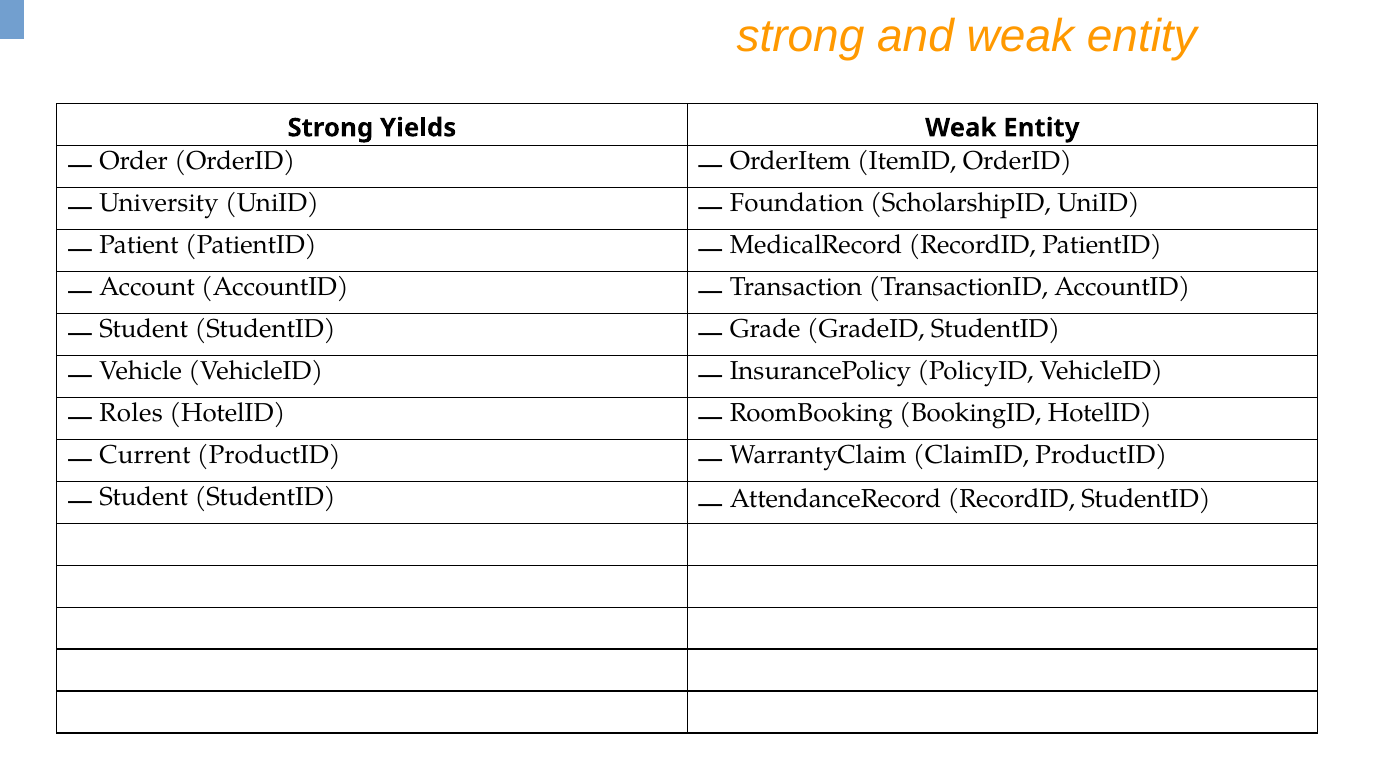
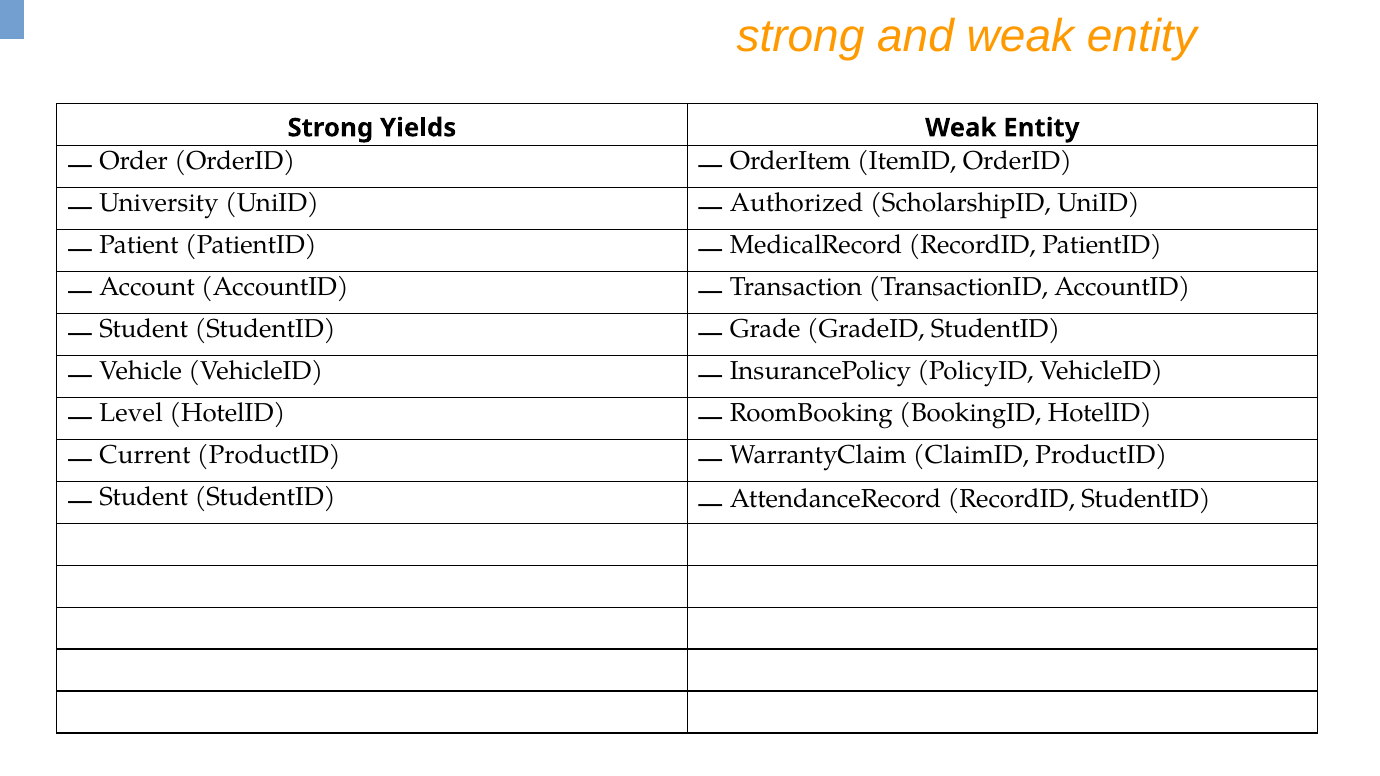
Foundation: Foundation -> Authorized (797, 203)
Roles: Roles -> Level (131, 413)
